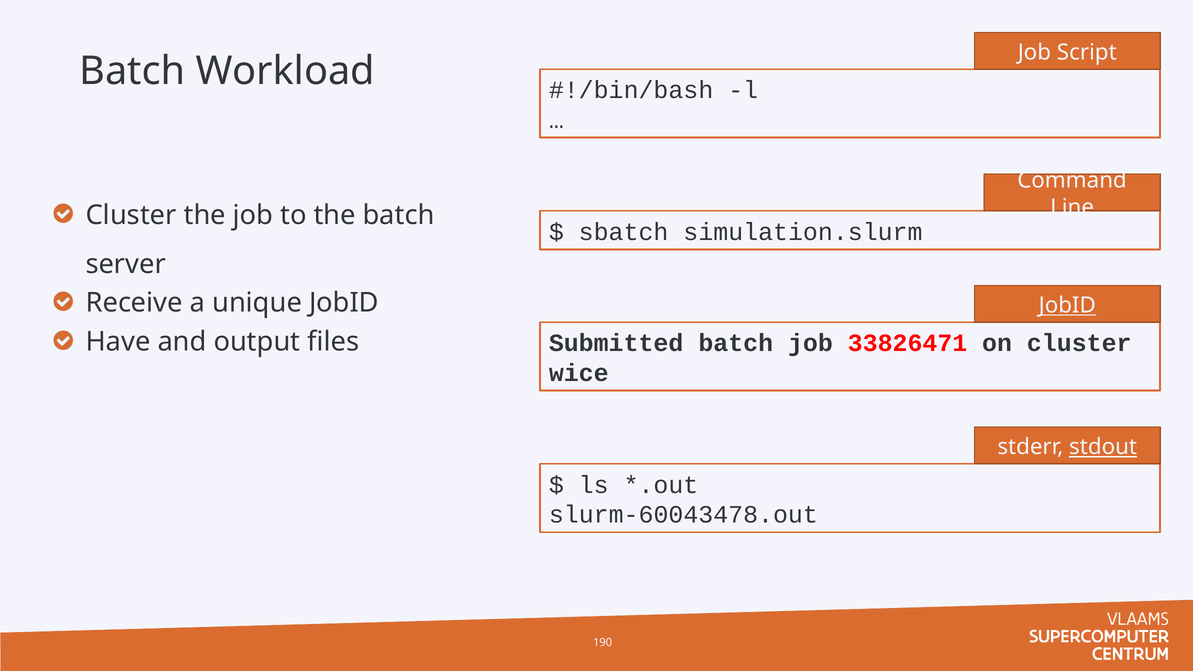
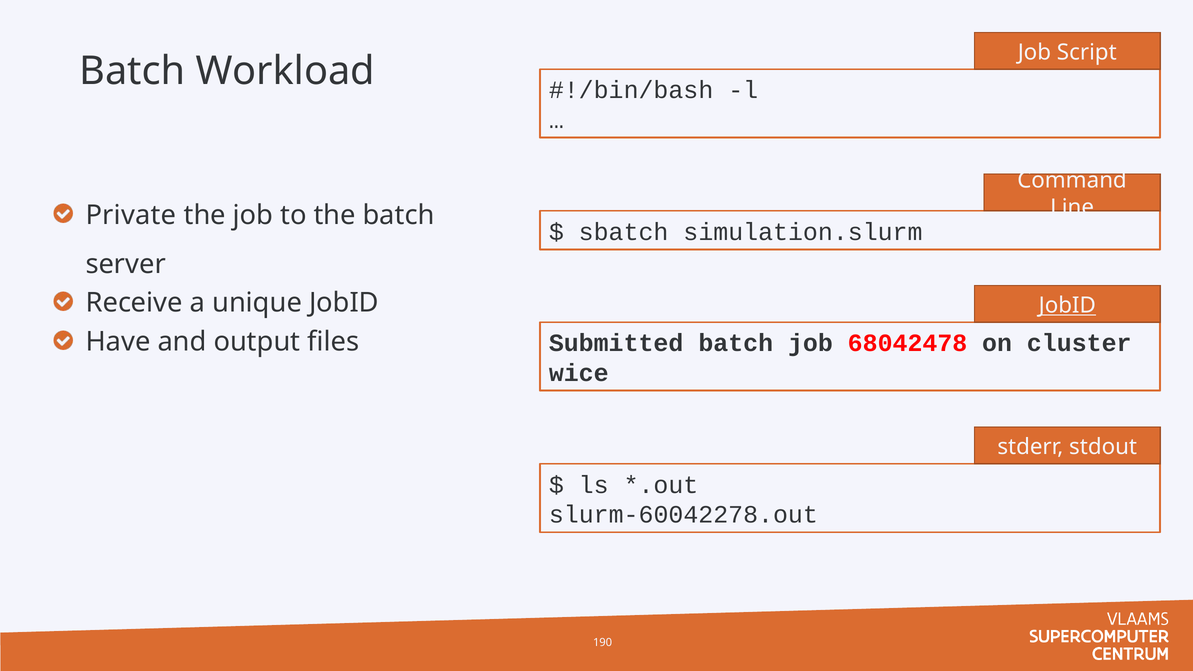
Cluster: Cluster -> Private (131, 215)
33826471: 33826471 -> 68042478 (908, 343)
stdout underline: present -> none (1103, 447)
slurm-60043478.out: slurm-60043478.out -> slurm-60042278.out (683, 515)
